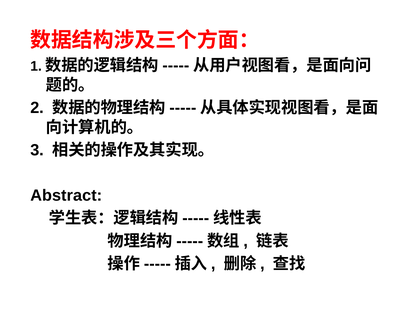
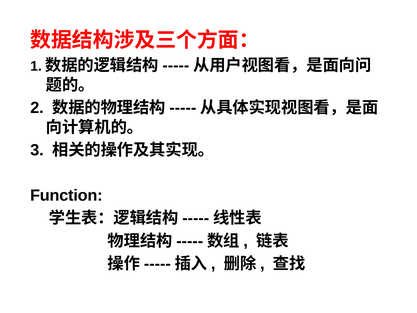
Abstract: Abstract -> Function (66, 195)
